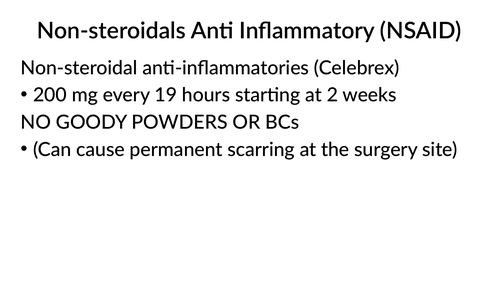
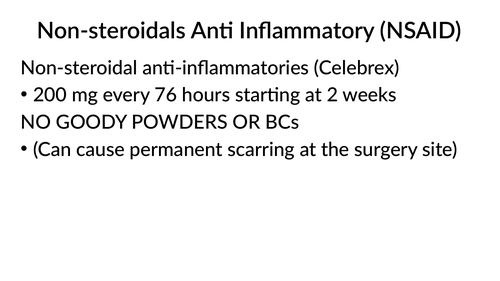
19: 19 -> 76 (166, 95)
